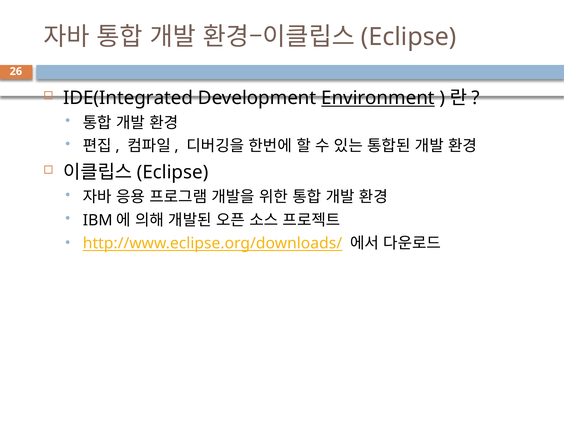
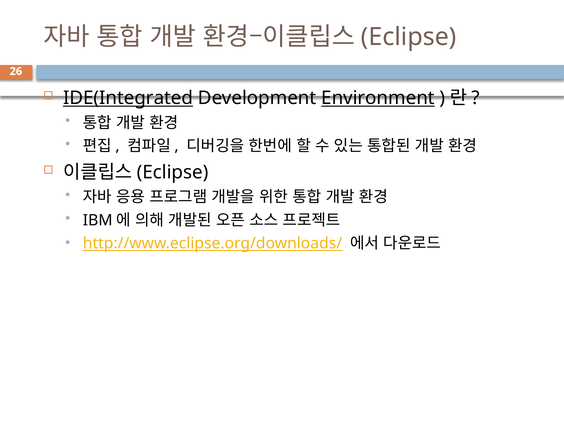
IDE(Integrated underline: none -> present (128, 98)
